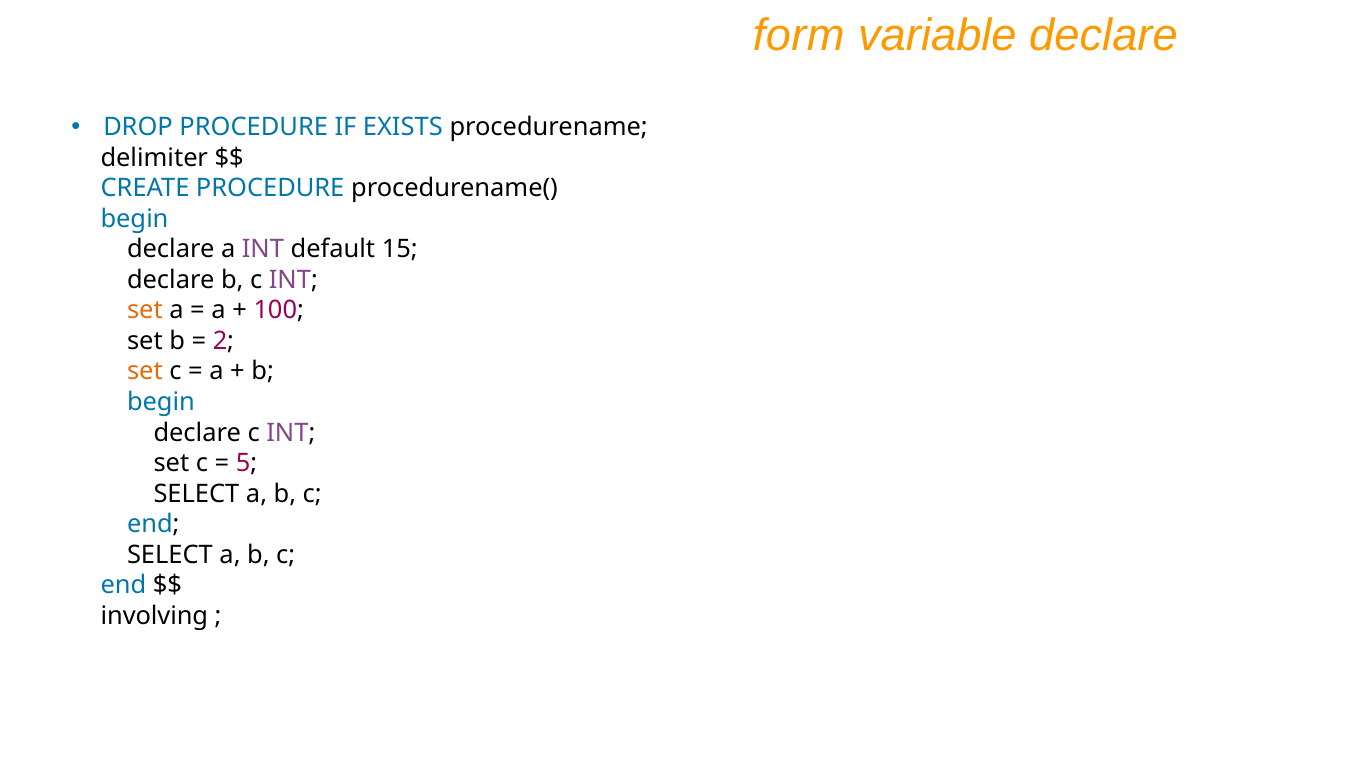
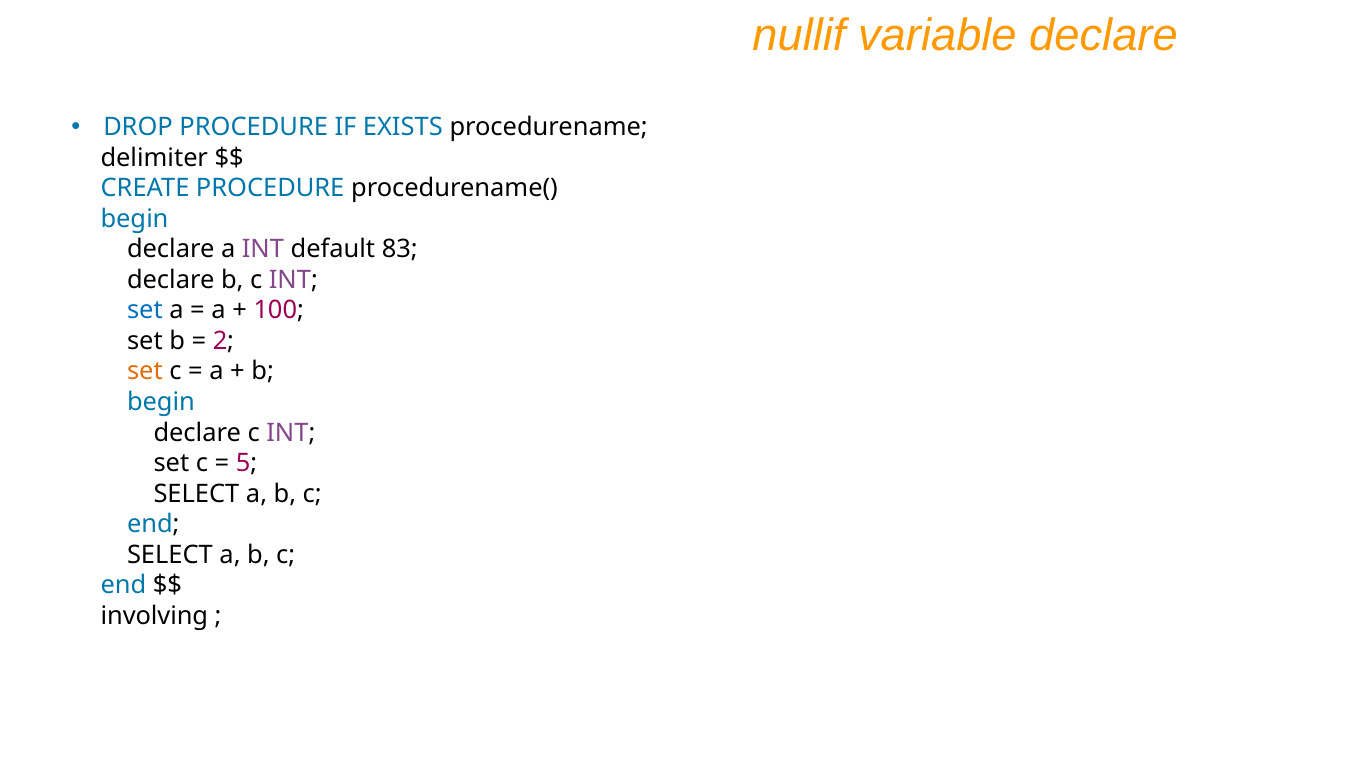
form: form -> nullif (799, 35)
15: 15 -> 83 (400, 249)
set colour: orange -> blue (145, 310)
